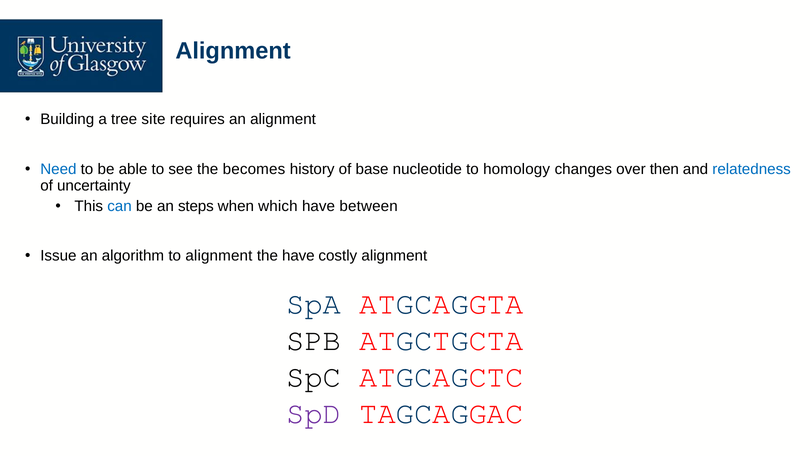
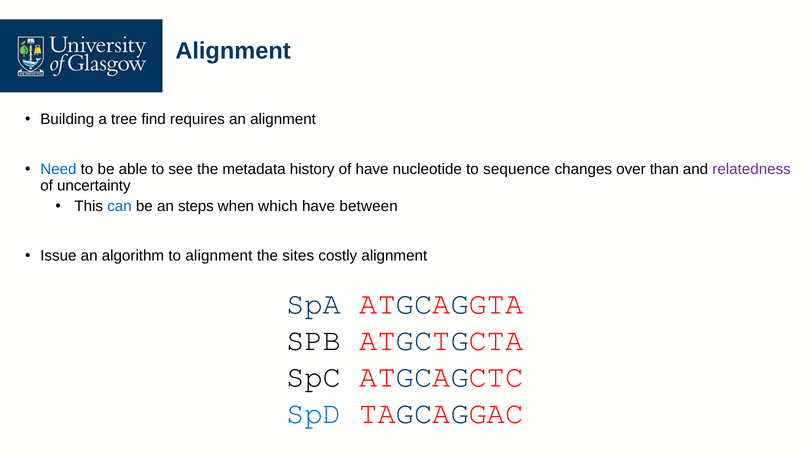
site: site -> find (154, 119)
becomes: becomes -> metadata (254, 169)
of base: base -> have (372, 169)
homology: homology -> sequence (517, 169)
then: then -> than (664, 169)
relatedness colour: blue -> purple (752, 169)
the have: have -> sites (298, 256)
SpD colour: purple -> blue (314, 413)
